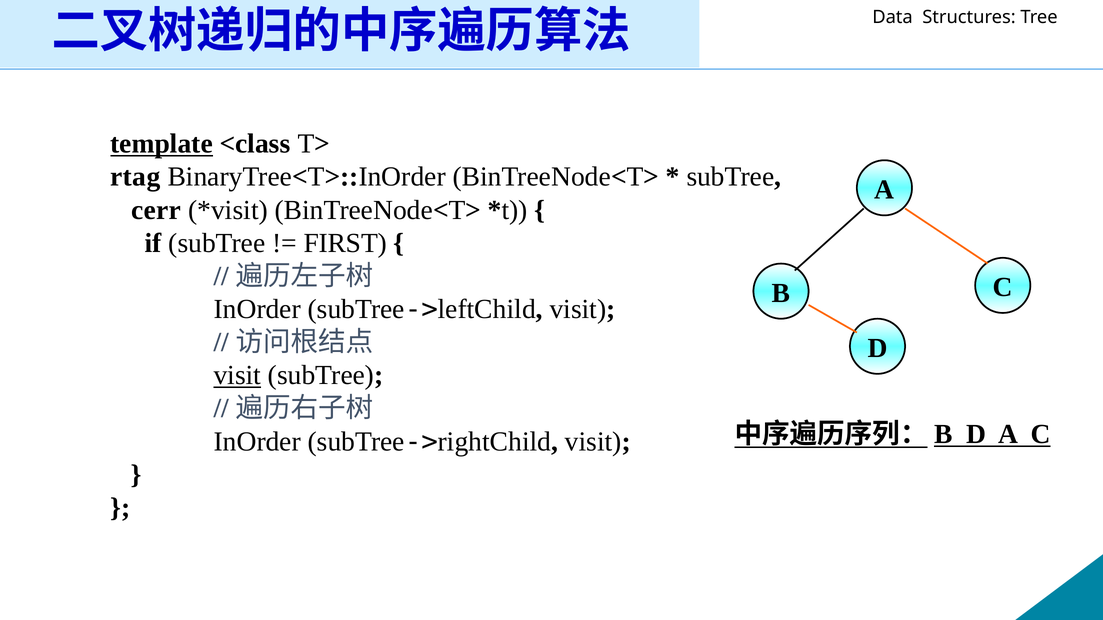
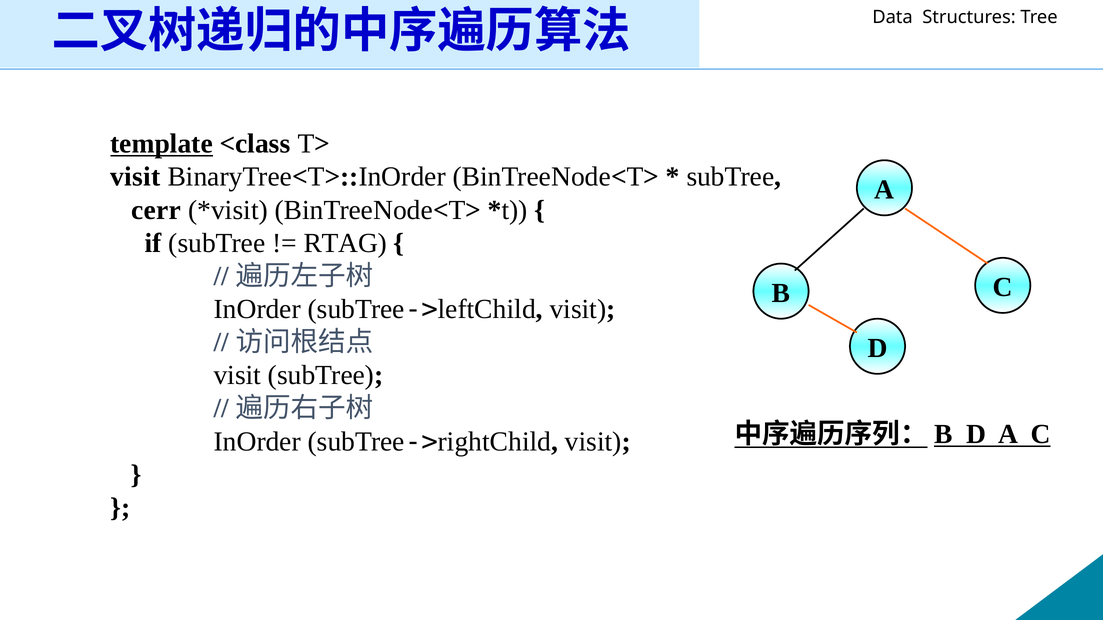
rtag: rtag -> visit (135, 177)
FIRST: FIRST -> RTAG (345, 243)
visit underline: present -> none (237, 376)
